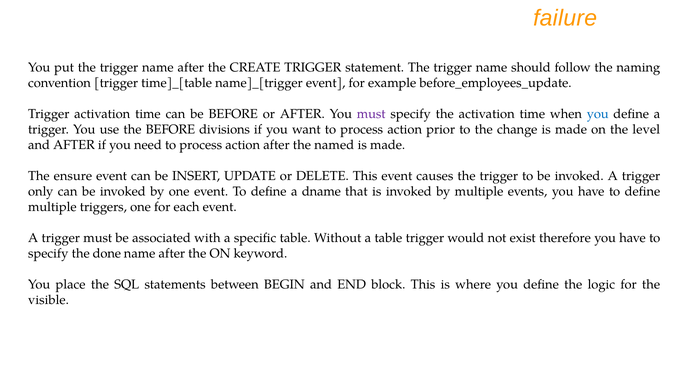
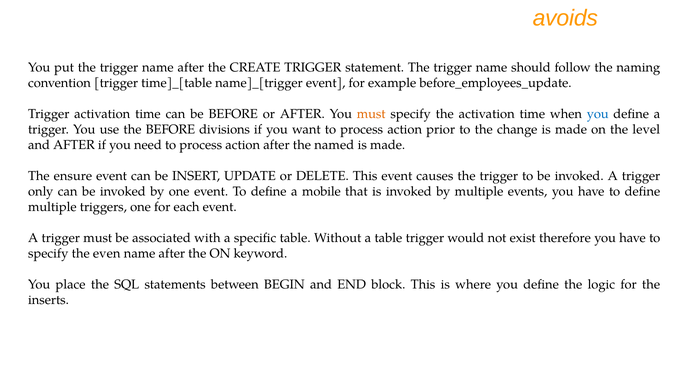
failure: failure -> avoids (565, 18)
must colour: purple -> orange (371, 114)
dname: dname -> mobile (321, 191)
done: done -> even (107, 253)
visible: visible -> inserts (49, 300)
